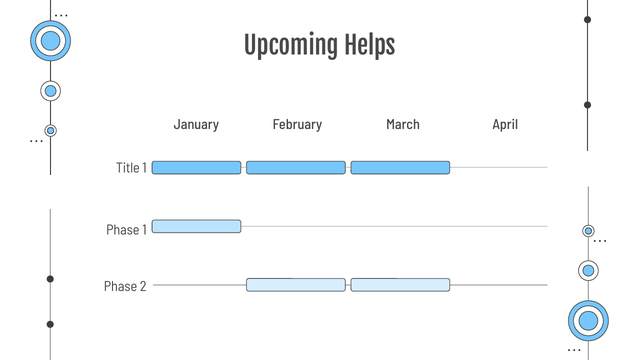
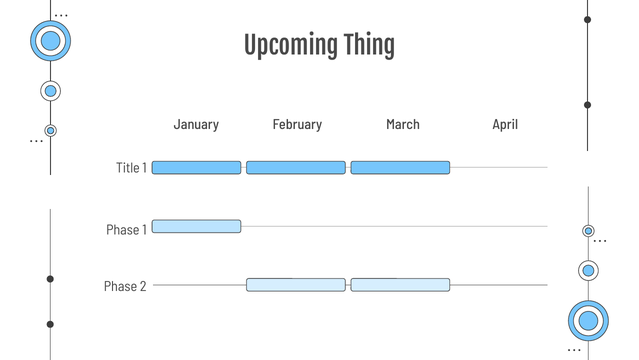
Helps: Helps -> Thing (370, 47)
